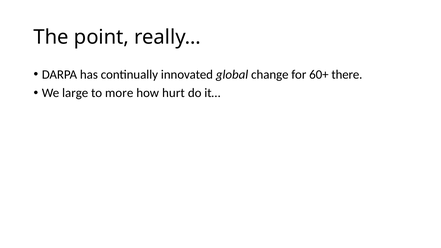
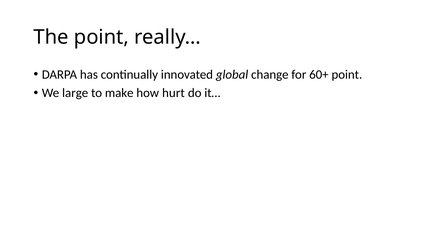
60+ there: there -> point (347, 75)
more: more -> make (119, 93)
